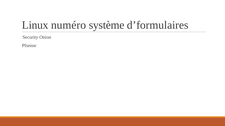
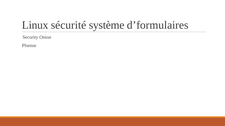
numéro: numéro -> sécurité (69, 25)
